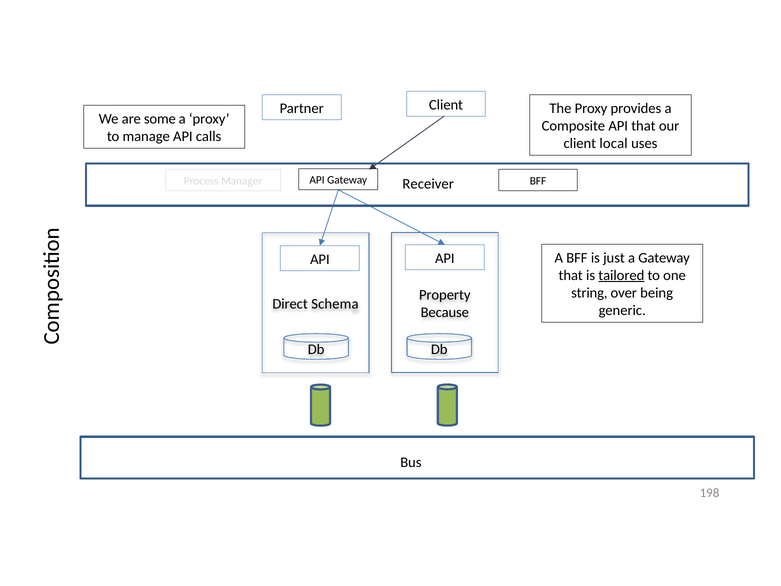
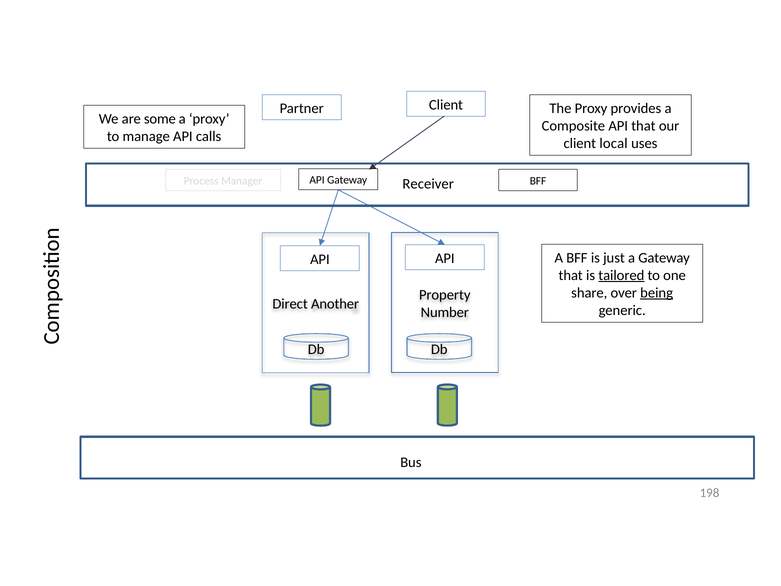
string: string -> share (589, 293)
being underline: none -> present (657, 293)
Schema: Schema -> Another (335, 304)
Because: Because -> Number (445, 312)
